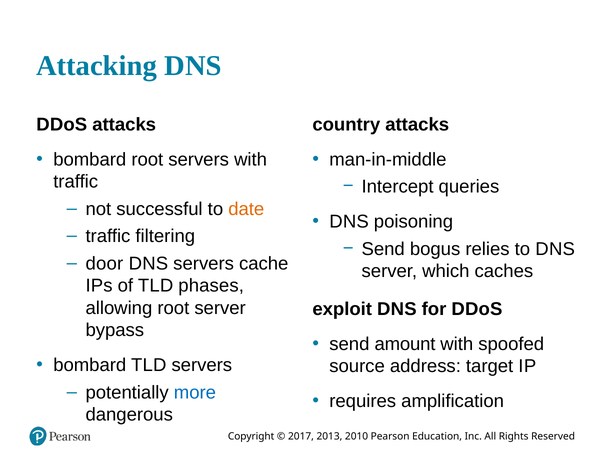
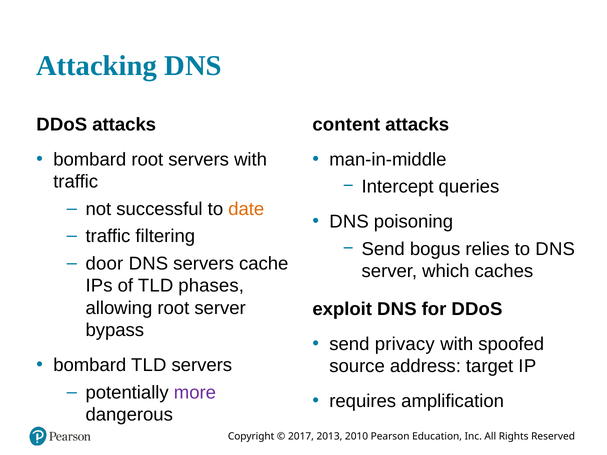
country: country -> content (346, 125)
amount: amount -> privacy (405, 344)
more colour: blue -> purple (195, 393)
